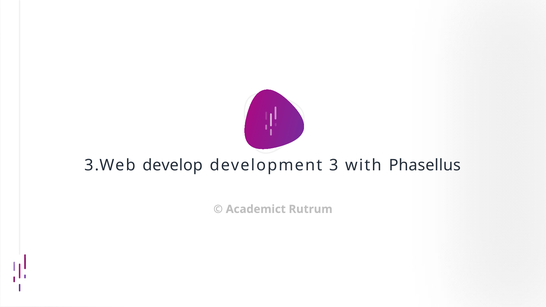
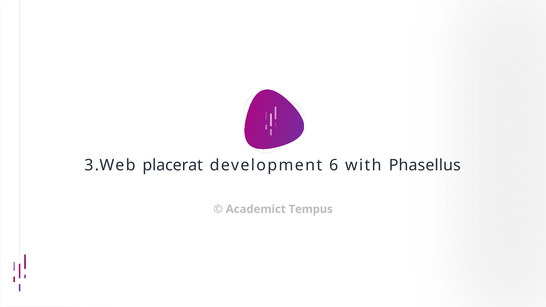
develop: develop -> placerat (173, 165)
3: 3 -> 6 (334, 165)
Rutrum: Rutrum -> Tempus (311, 209)
